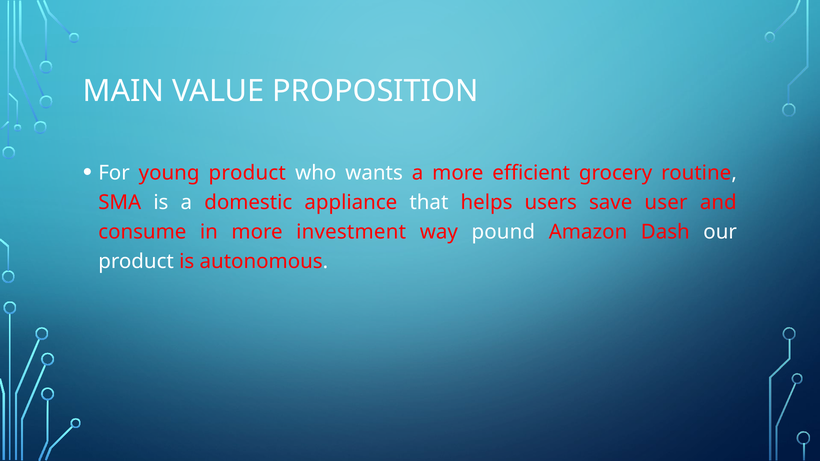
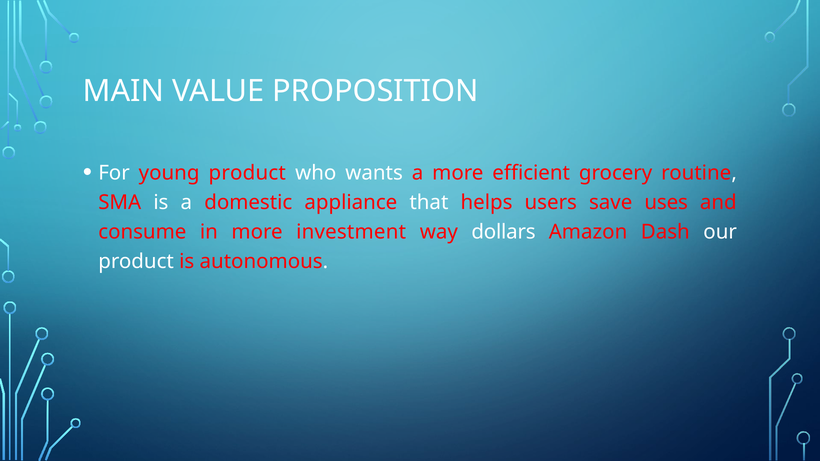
user: user -> uses (666, 203)
pound: pound -> dollars (504, 232)
